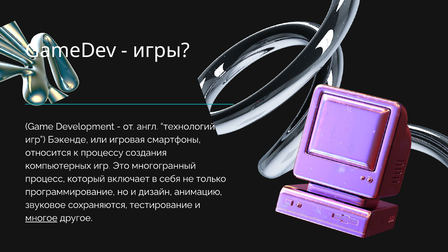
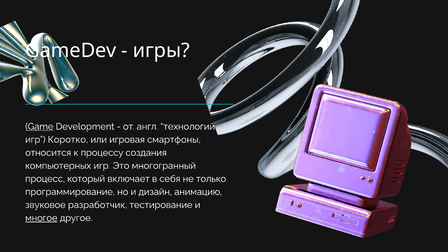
Game underline: none -> present (39, 127)
Бэкенде: Бэкенде -> Коротко (68, 140)
сохраняются: сохраняются -> разработчик (98, 205)
